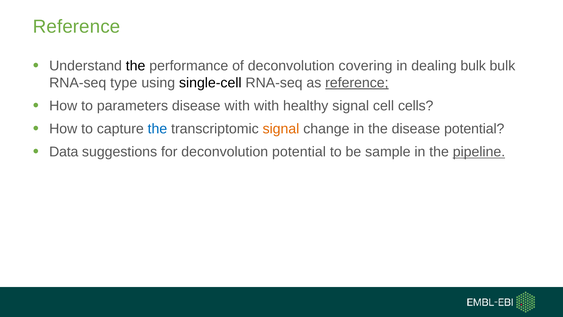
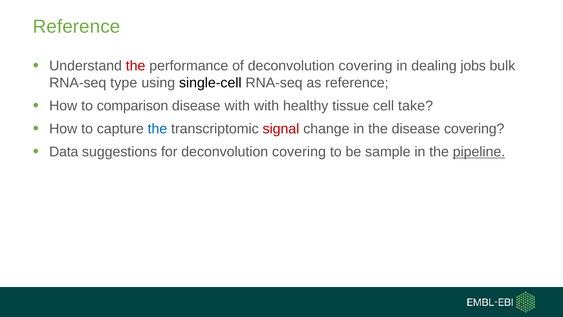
the colour: black -> red (136, 66)
dealing bulk: bulk -> jobs (473, 66)
reference underline: present -> none (357, 83)
parameters: parameters -> comparison (133, 106)
healthy signal: signal -> tissue (351, 106)
cells: cells -> take (416, 106)
signal colour: orange -> red (281, 129)
disease potential: potential -> covering (474, 129)
for deconvolution potential: potential -> covering (299, 152)
